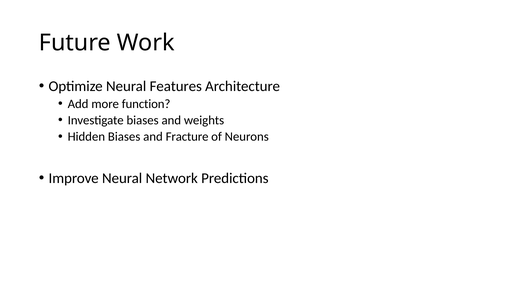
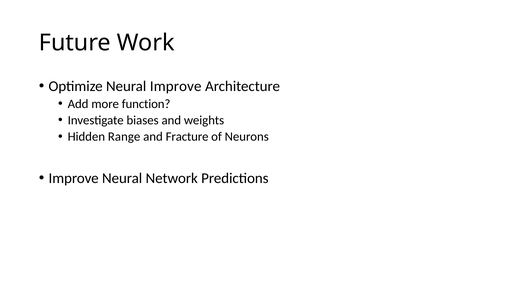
Neural Features: Features -> Improve (176, 86)
Hidden Biases: Biases -> Range (124, 137)
